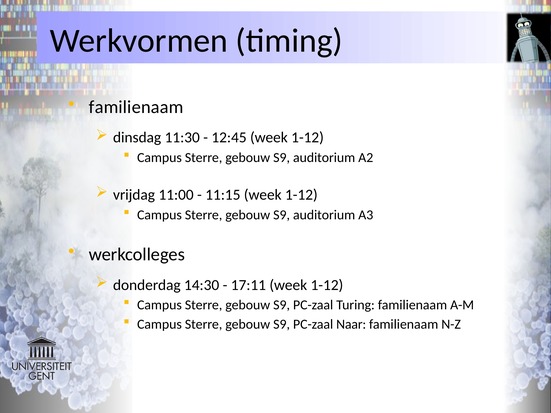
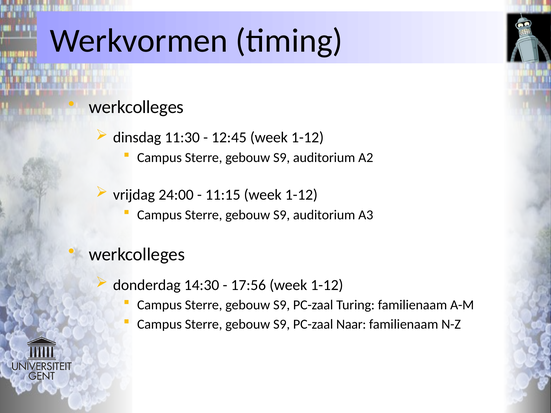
familienaam: familienaam -> werkcolleges (136, 107)
11:00: 11:00 -> 24:00 (176, 195)
17:11: 17:11 -> 17:56 (248, 285)
